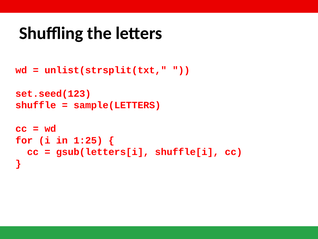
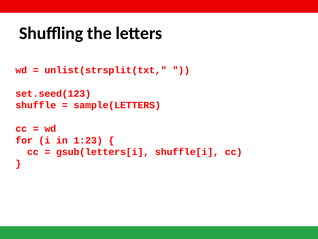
1:25: 1:25 -> 1:23 (88, 140)
